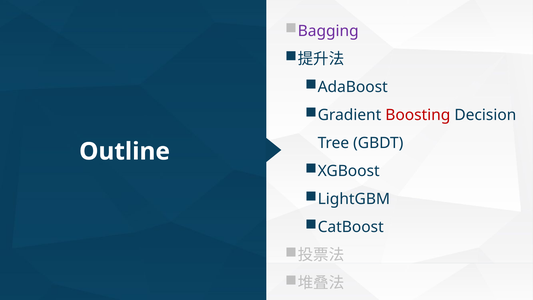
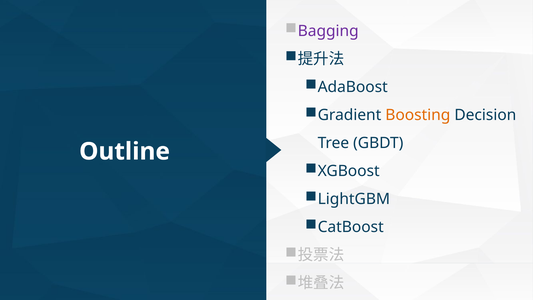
Boosting colour: red -> orange (418, 115)
